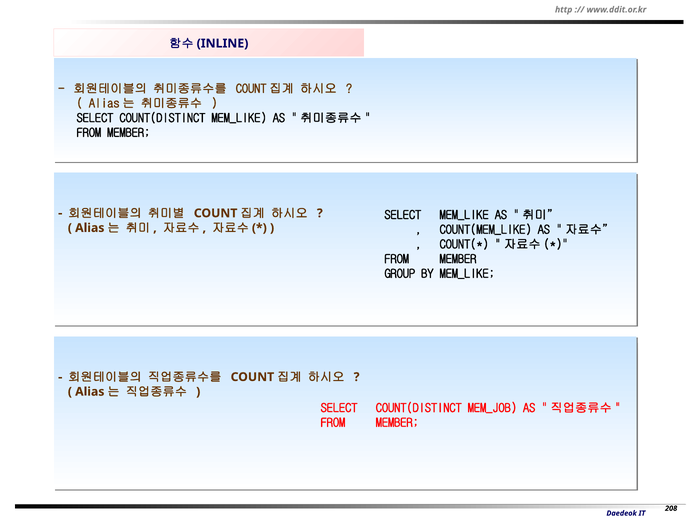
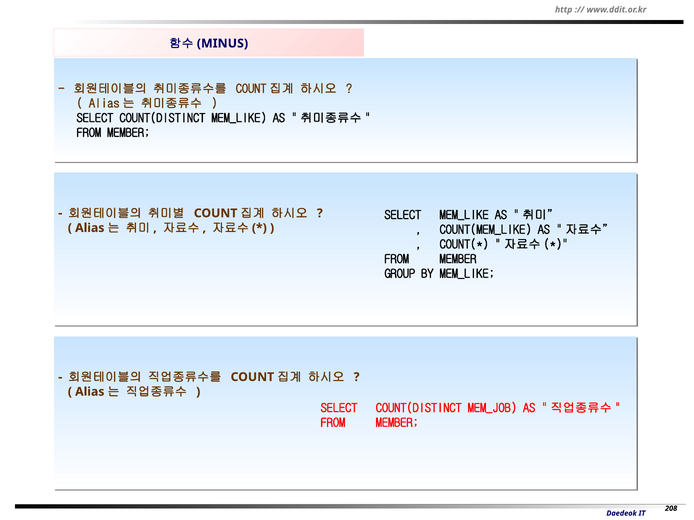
INLINE: INLINE -> MINUS (222, 43)
